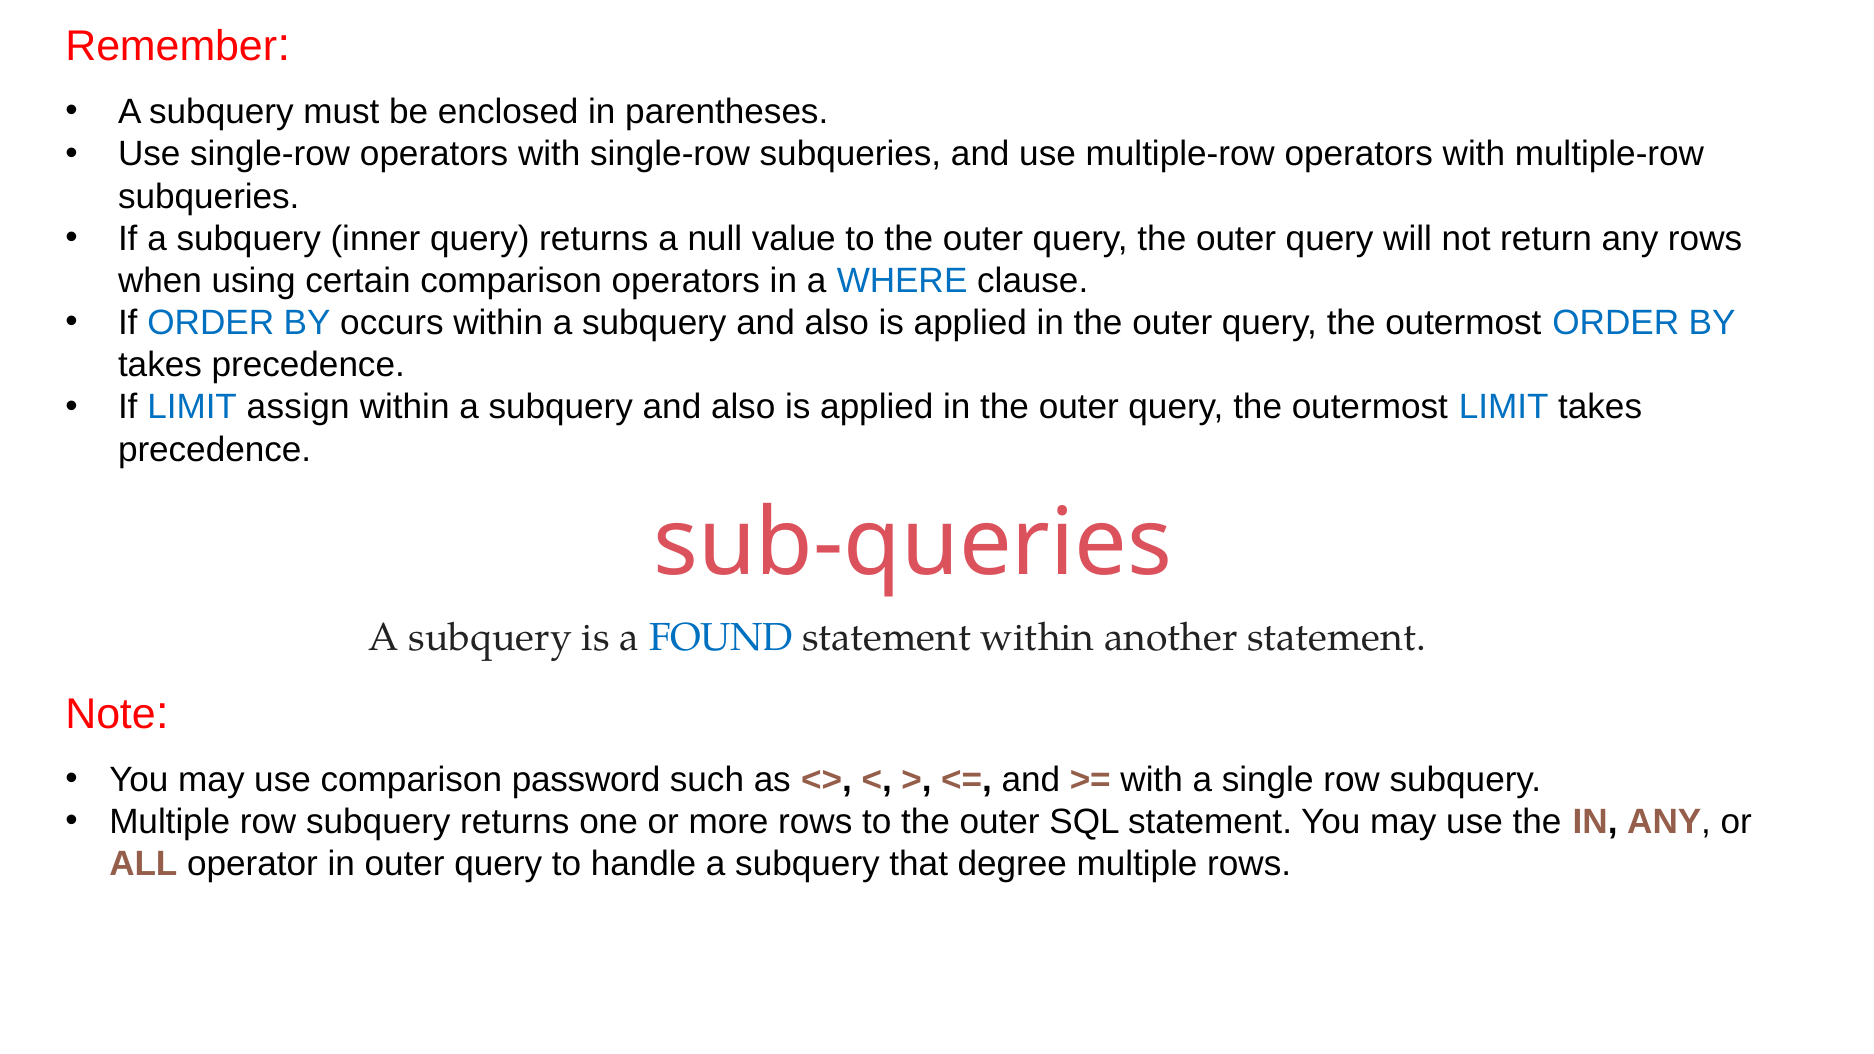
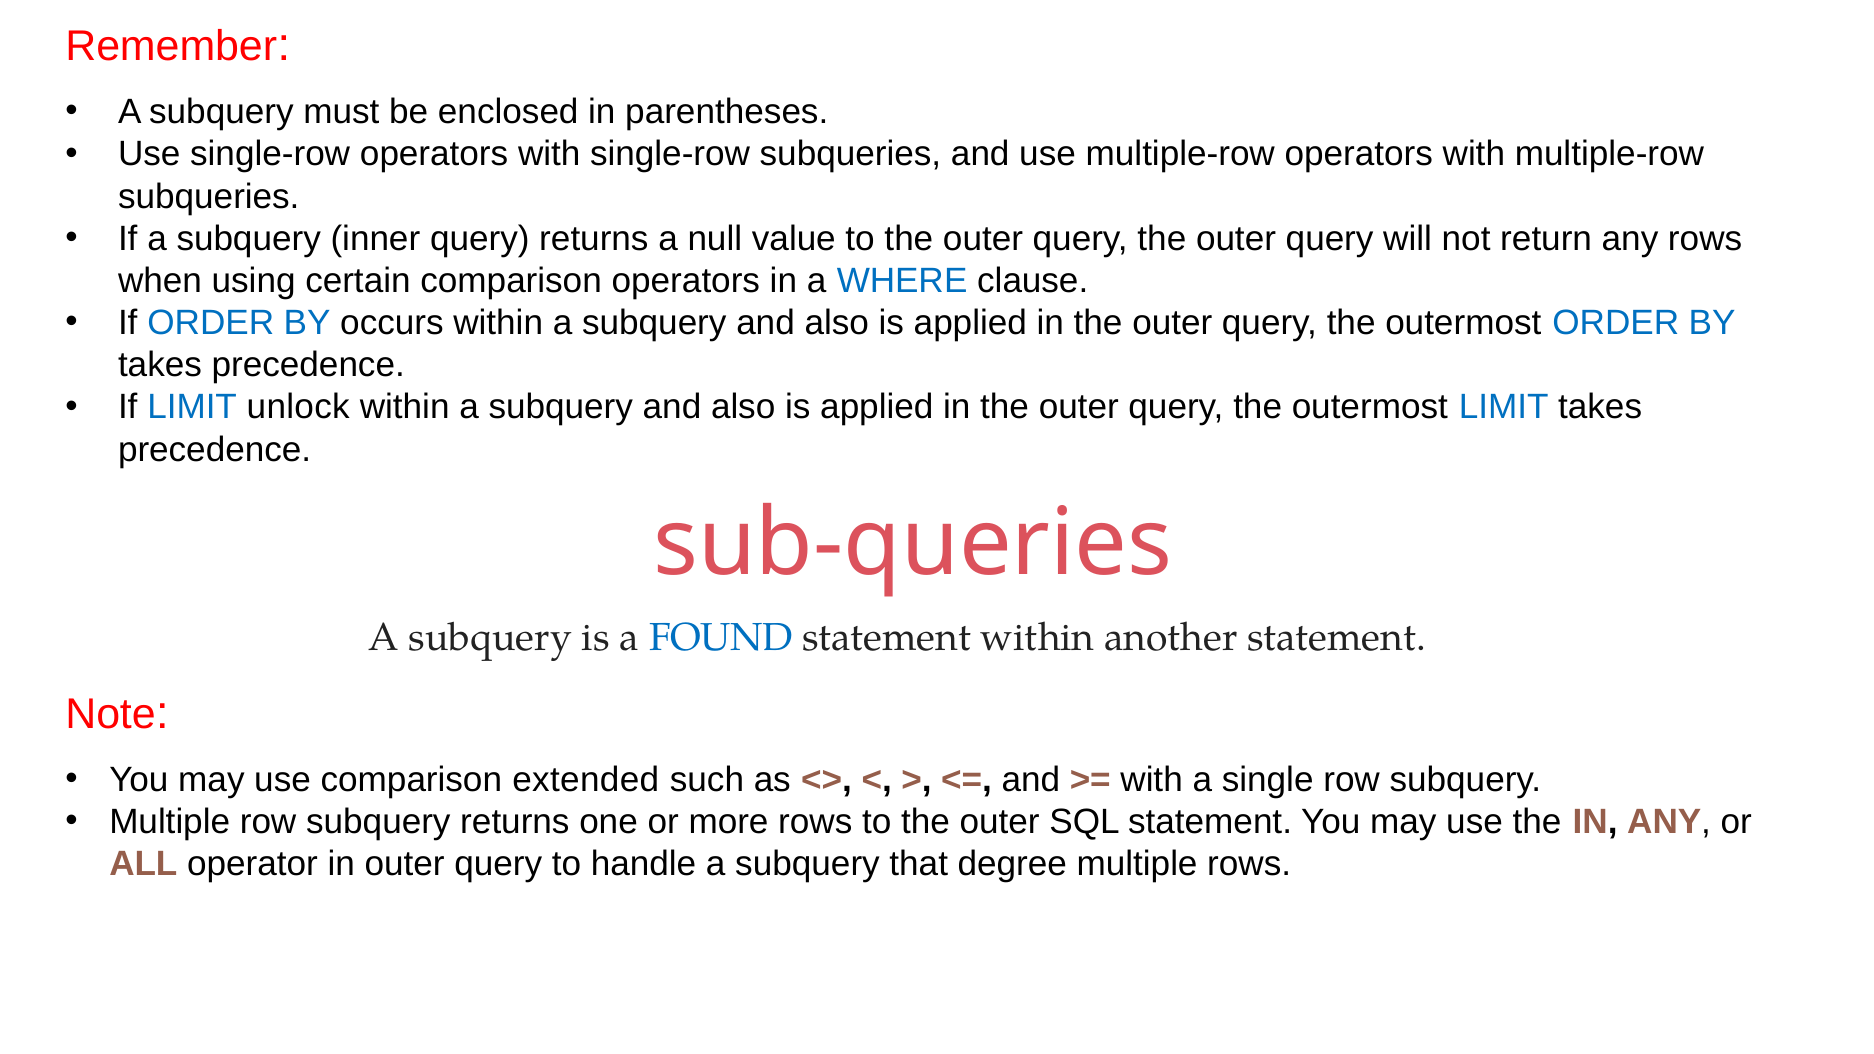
assign: assign -> unlock (298, 407)
password: password -> extended (586, 780)
